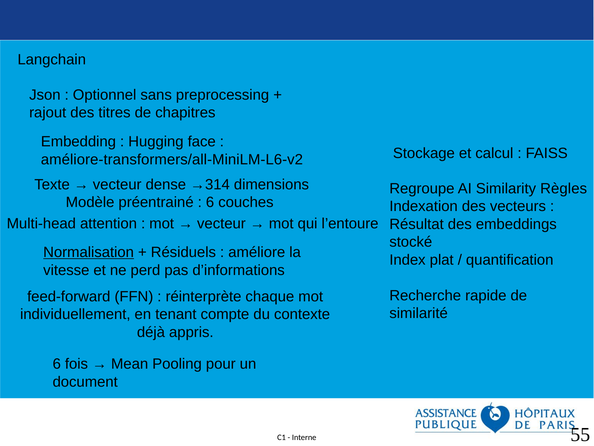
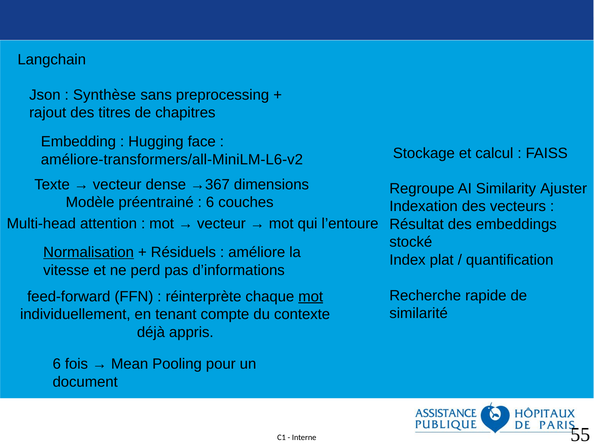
Optionnel: Optionnel -> Synthèse (105, 95)
→314: →314 -> →367 (210, 184)
Règles: Règles -> Ajuster (564, 188)
mot underline: none -> present (311, 296)
